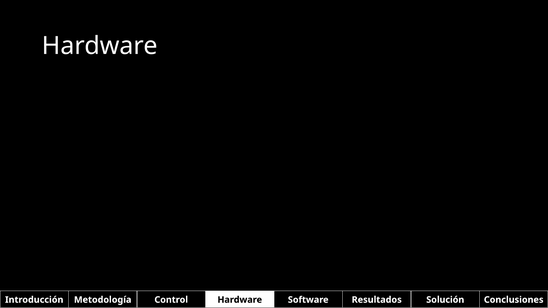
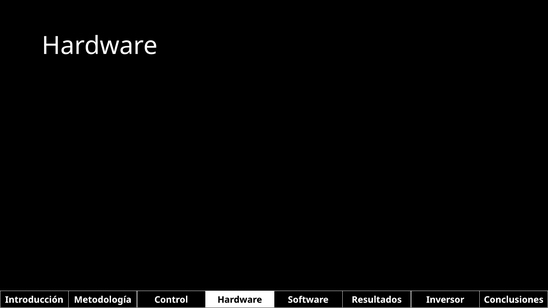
Solución: Solución -> Inversor (445, 300)
